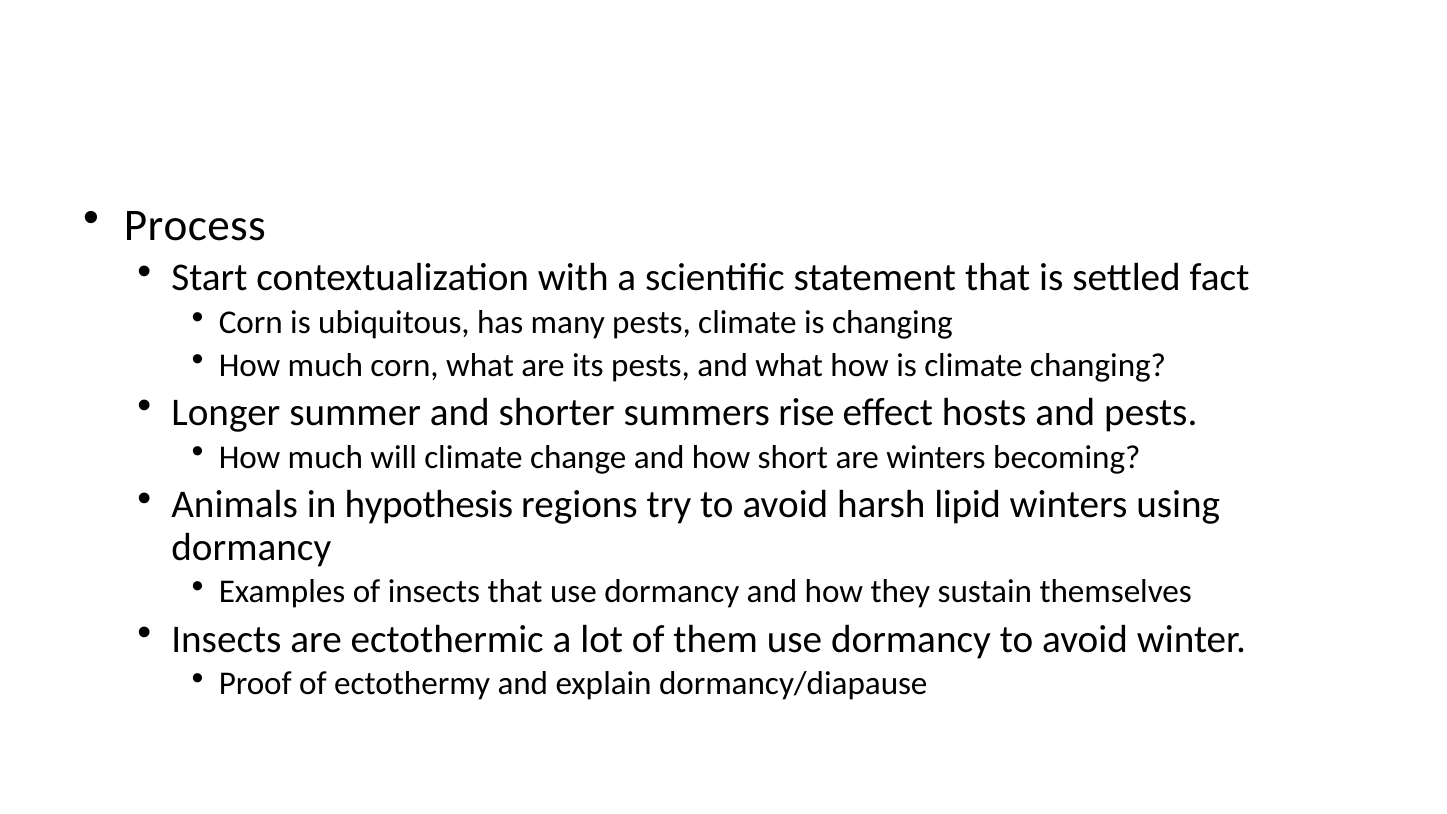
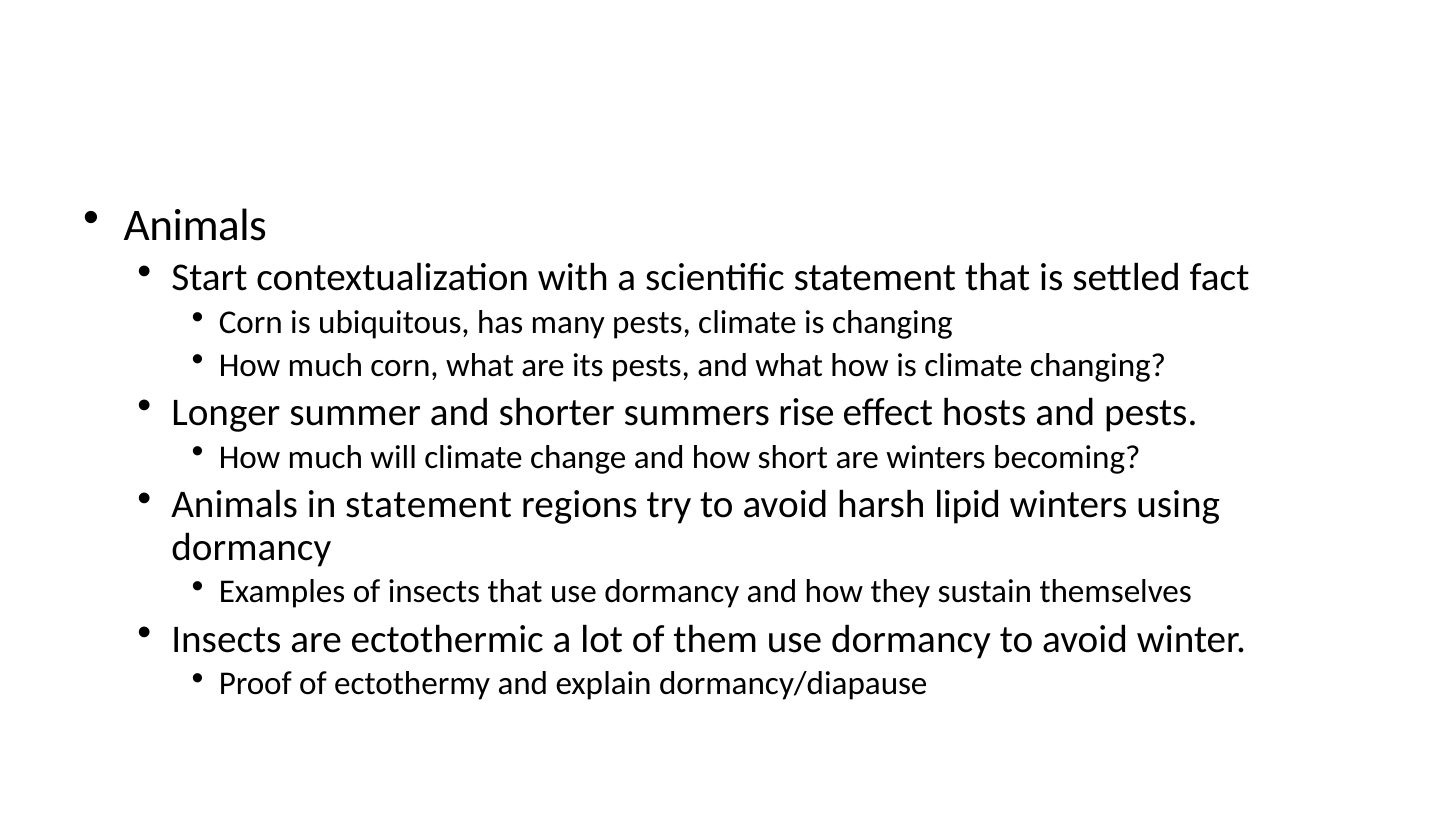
Process: Process -> Animals (195, 226)
in hypothesis: hypothesis -> statement (429, 505)
